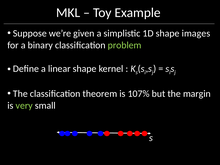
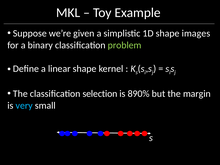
theorem: theorem -> selection (100, 94)
107%: 107% -> 890% (139, 94)
very colour: light green -> light blue (24, 105)
